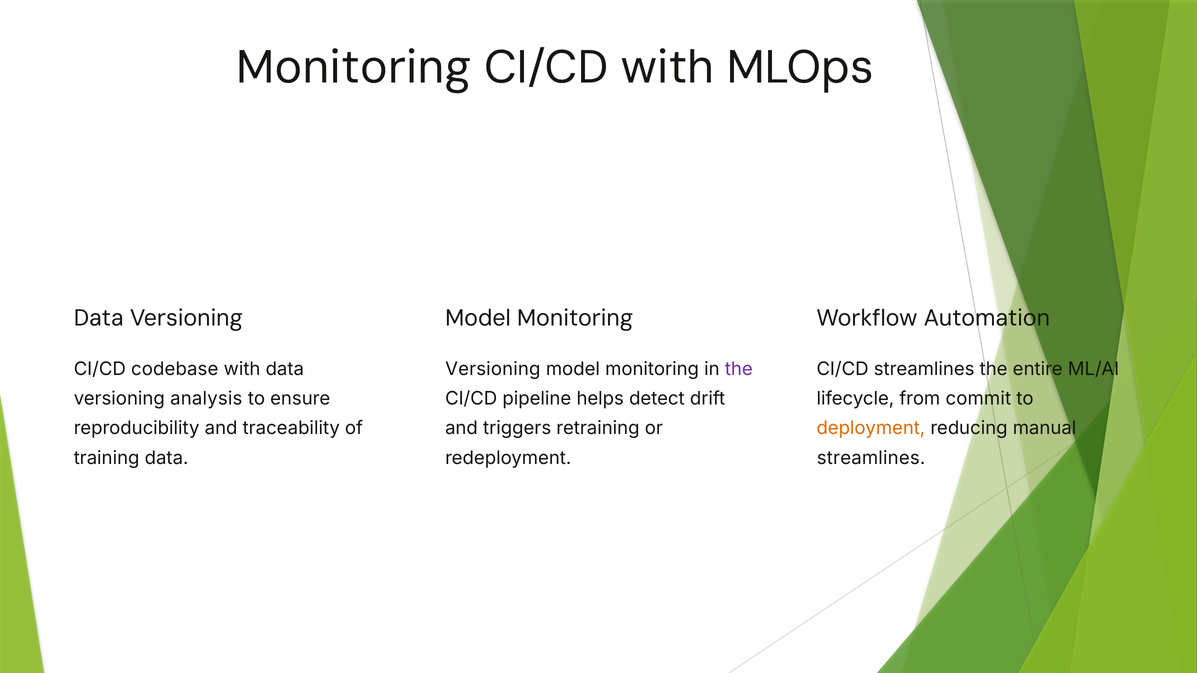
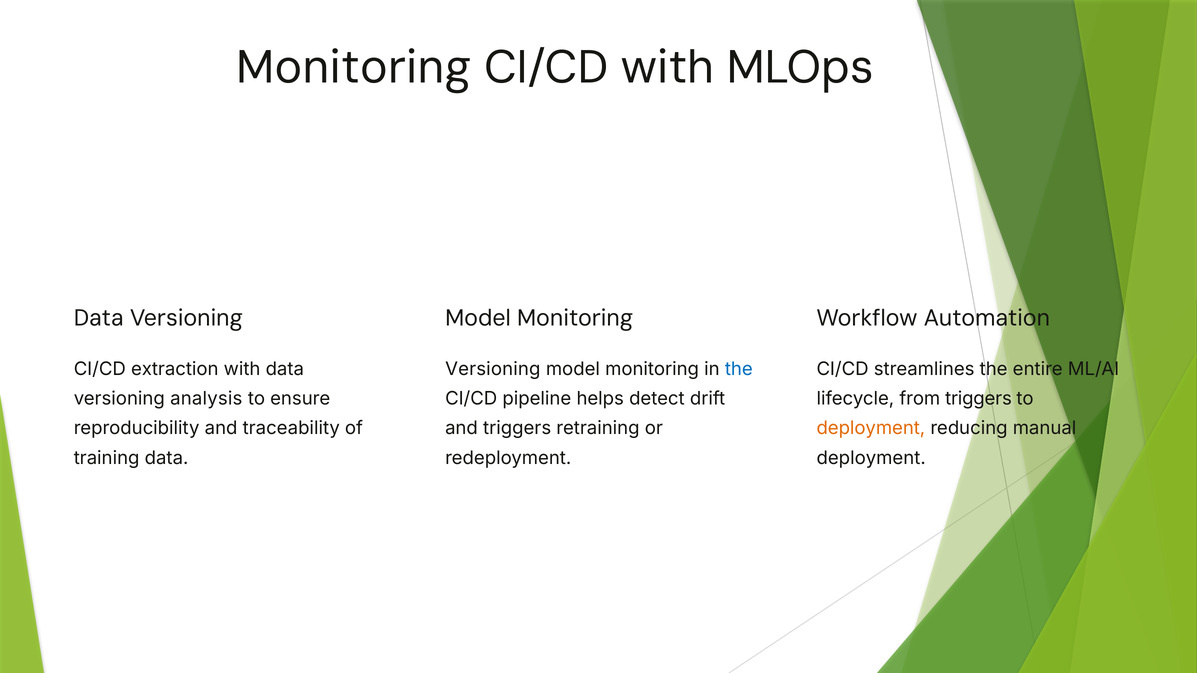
codebase: codebase -> extraction (175, 369)
the colour: purple -> blue (739, 369)
from commit: commit -> triggers (978, 399)
streamlines: streamlines -> deployment (871, 458)
